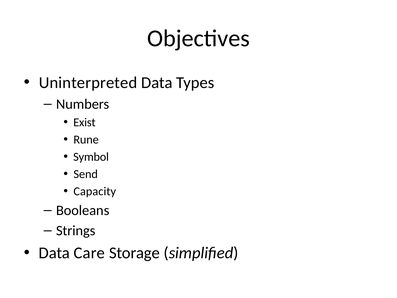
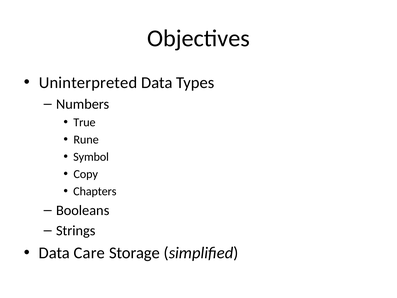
Exist: Exist -> True (84, 122)
Send: Send -> Copy (86, 174)
Capacity: Capacity -> Chapters (95, 191)
